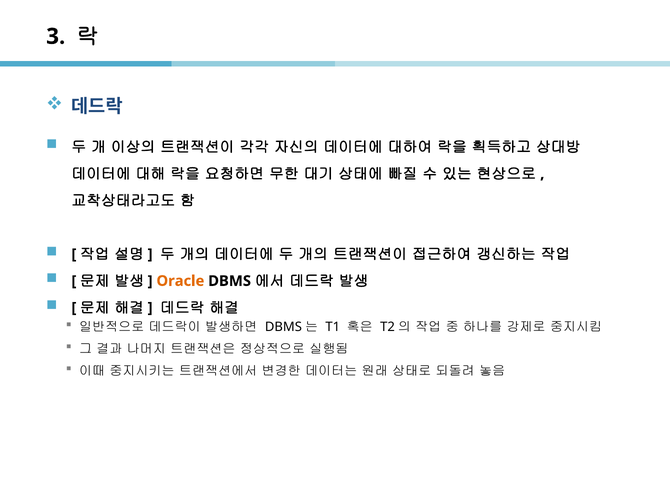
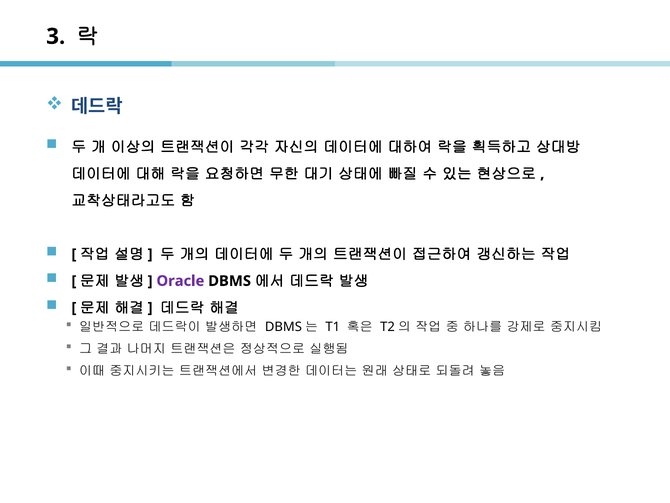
Oracle colour: orange -> purple (180, 281)
